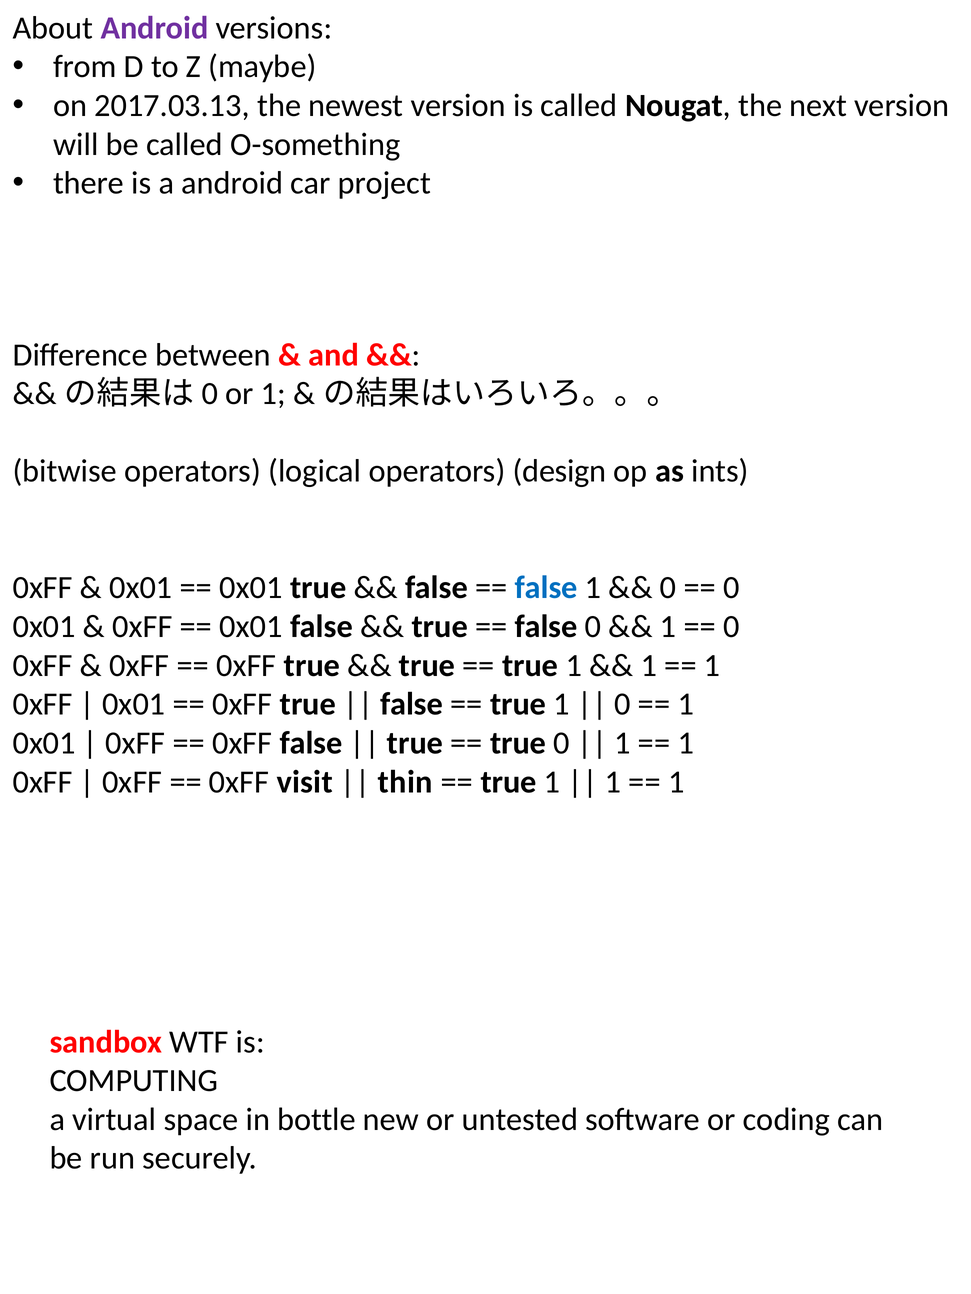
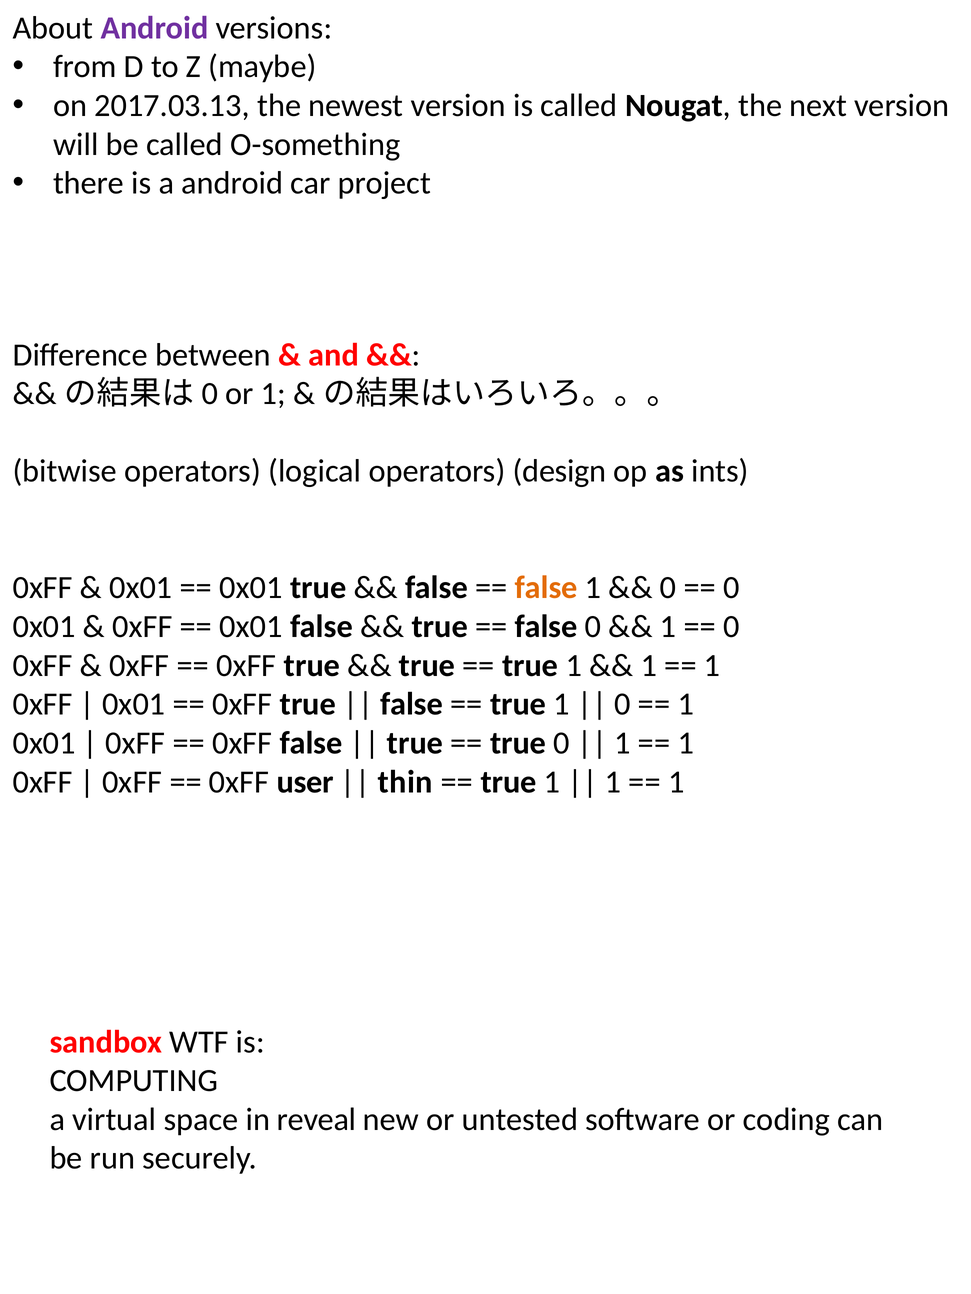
false colour: blue -> orange (546, 588)
visit: visit -> user (305, 782)
bottle: bottle -> reveal (317, 1120)
